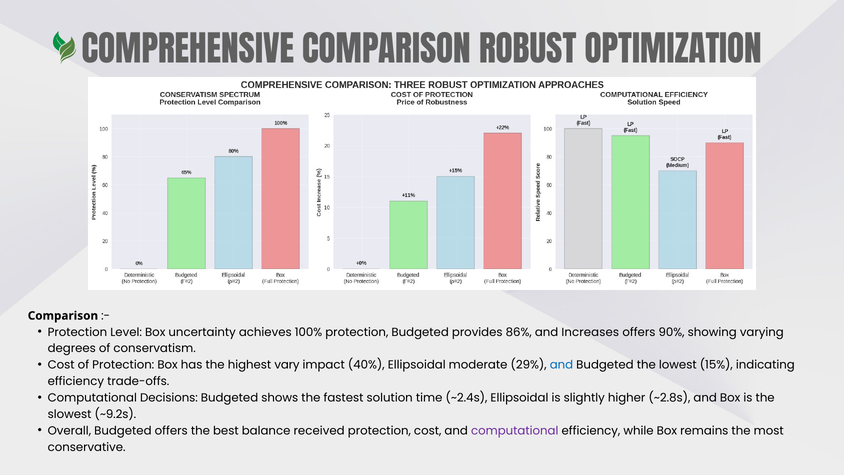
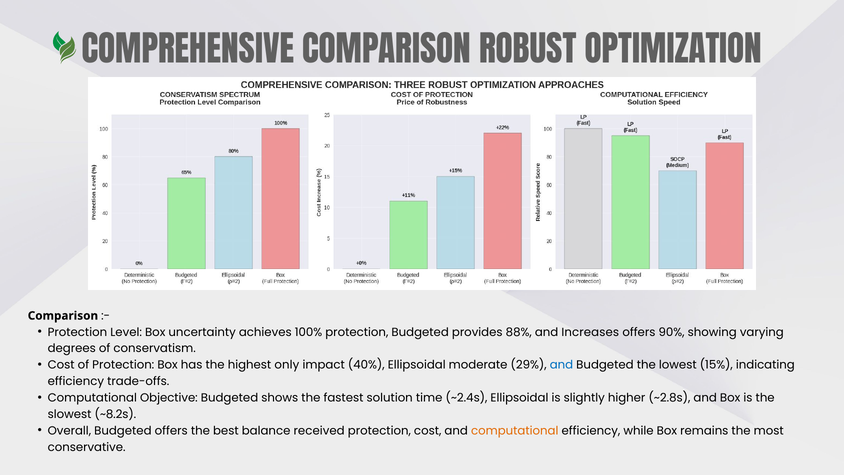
86%: 86% -> 88% (519, 332)
vary: vary -> only (287, 365)
Decisions: Decisions -> Objective (169, 398)
~9.2s: ~9.2s -> ~8.2s (115, 414)
computational colour: purple -> orange (515, 431)
